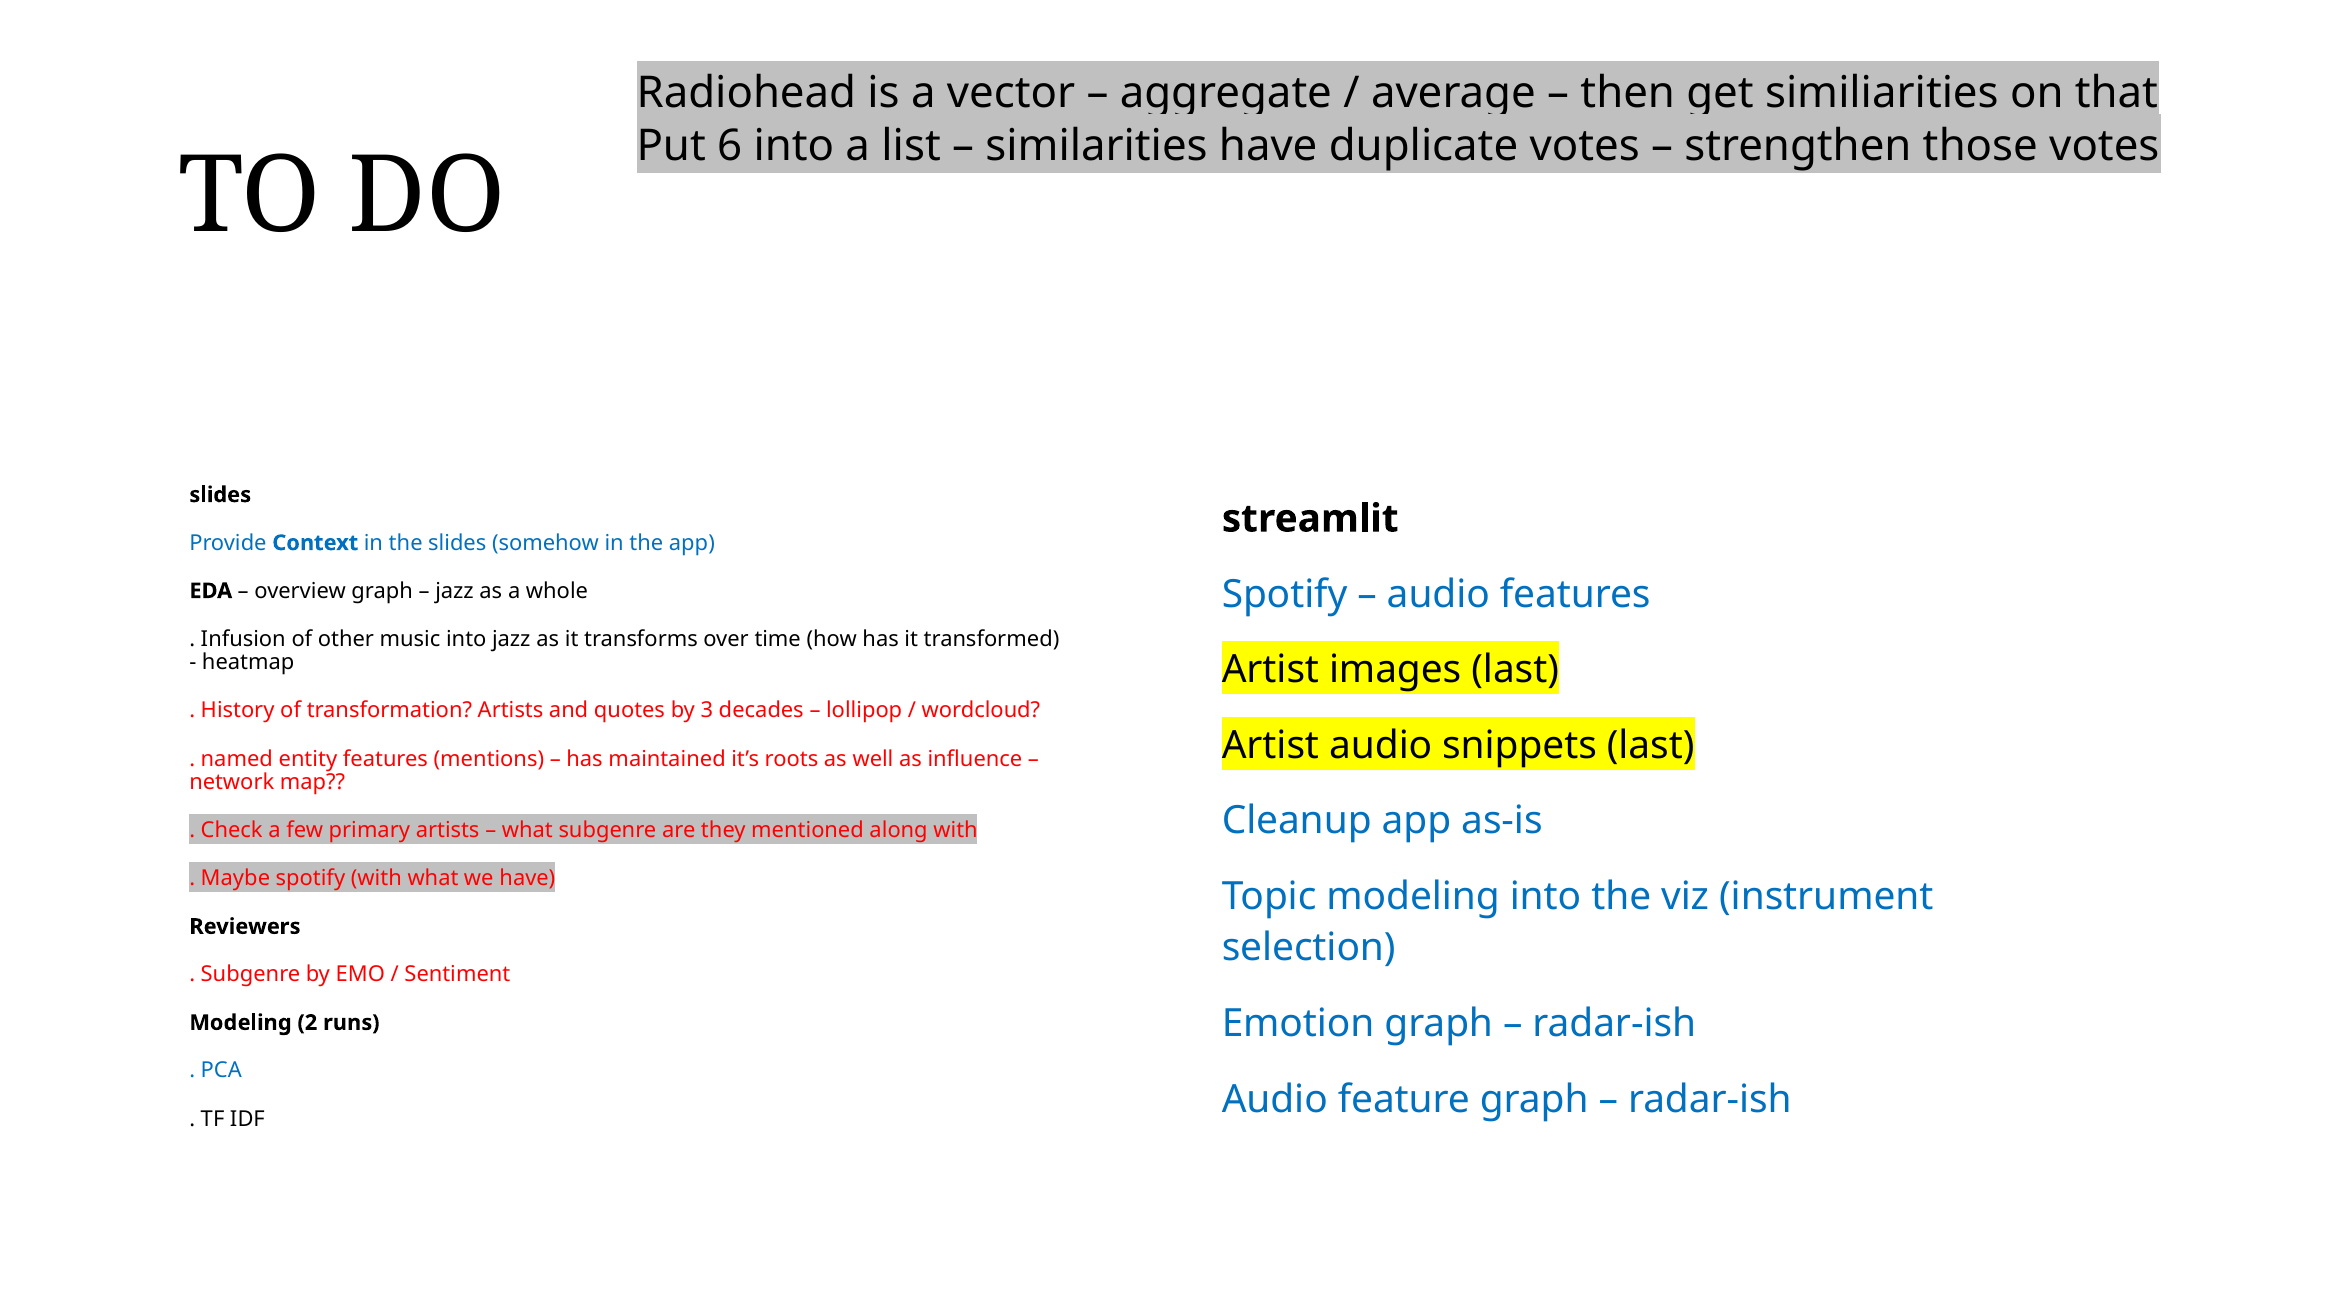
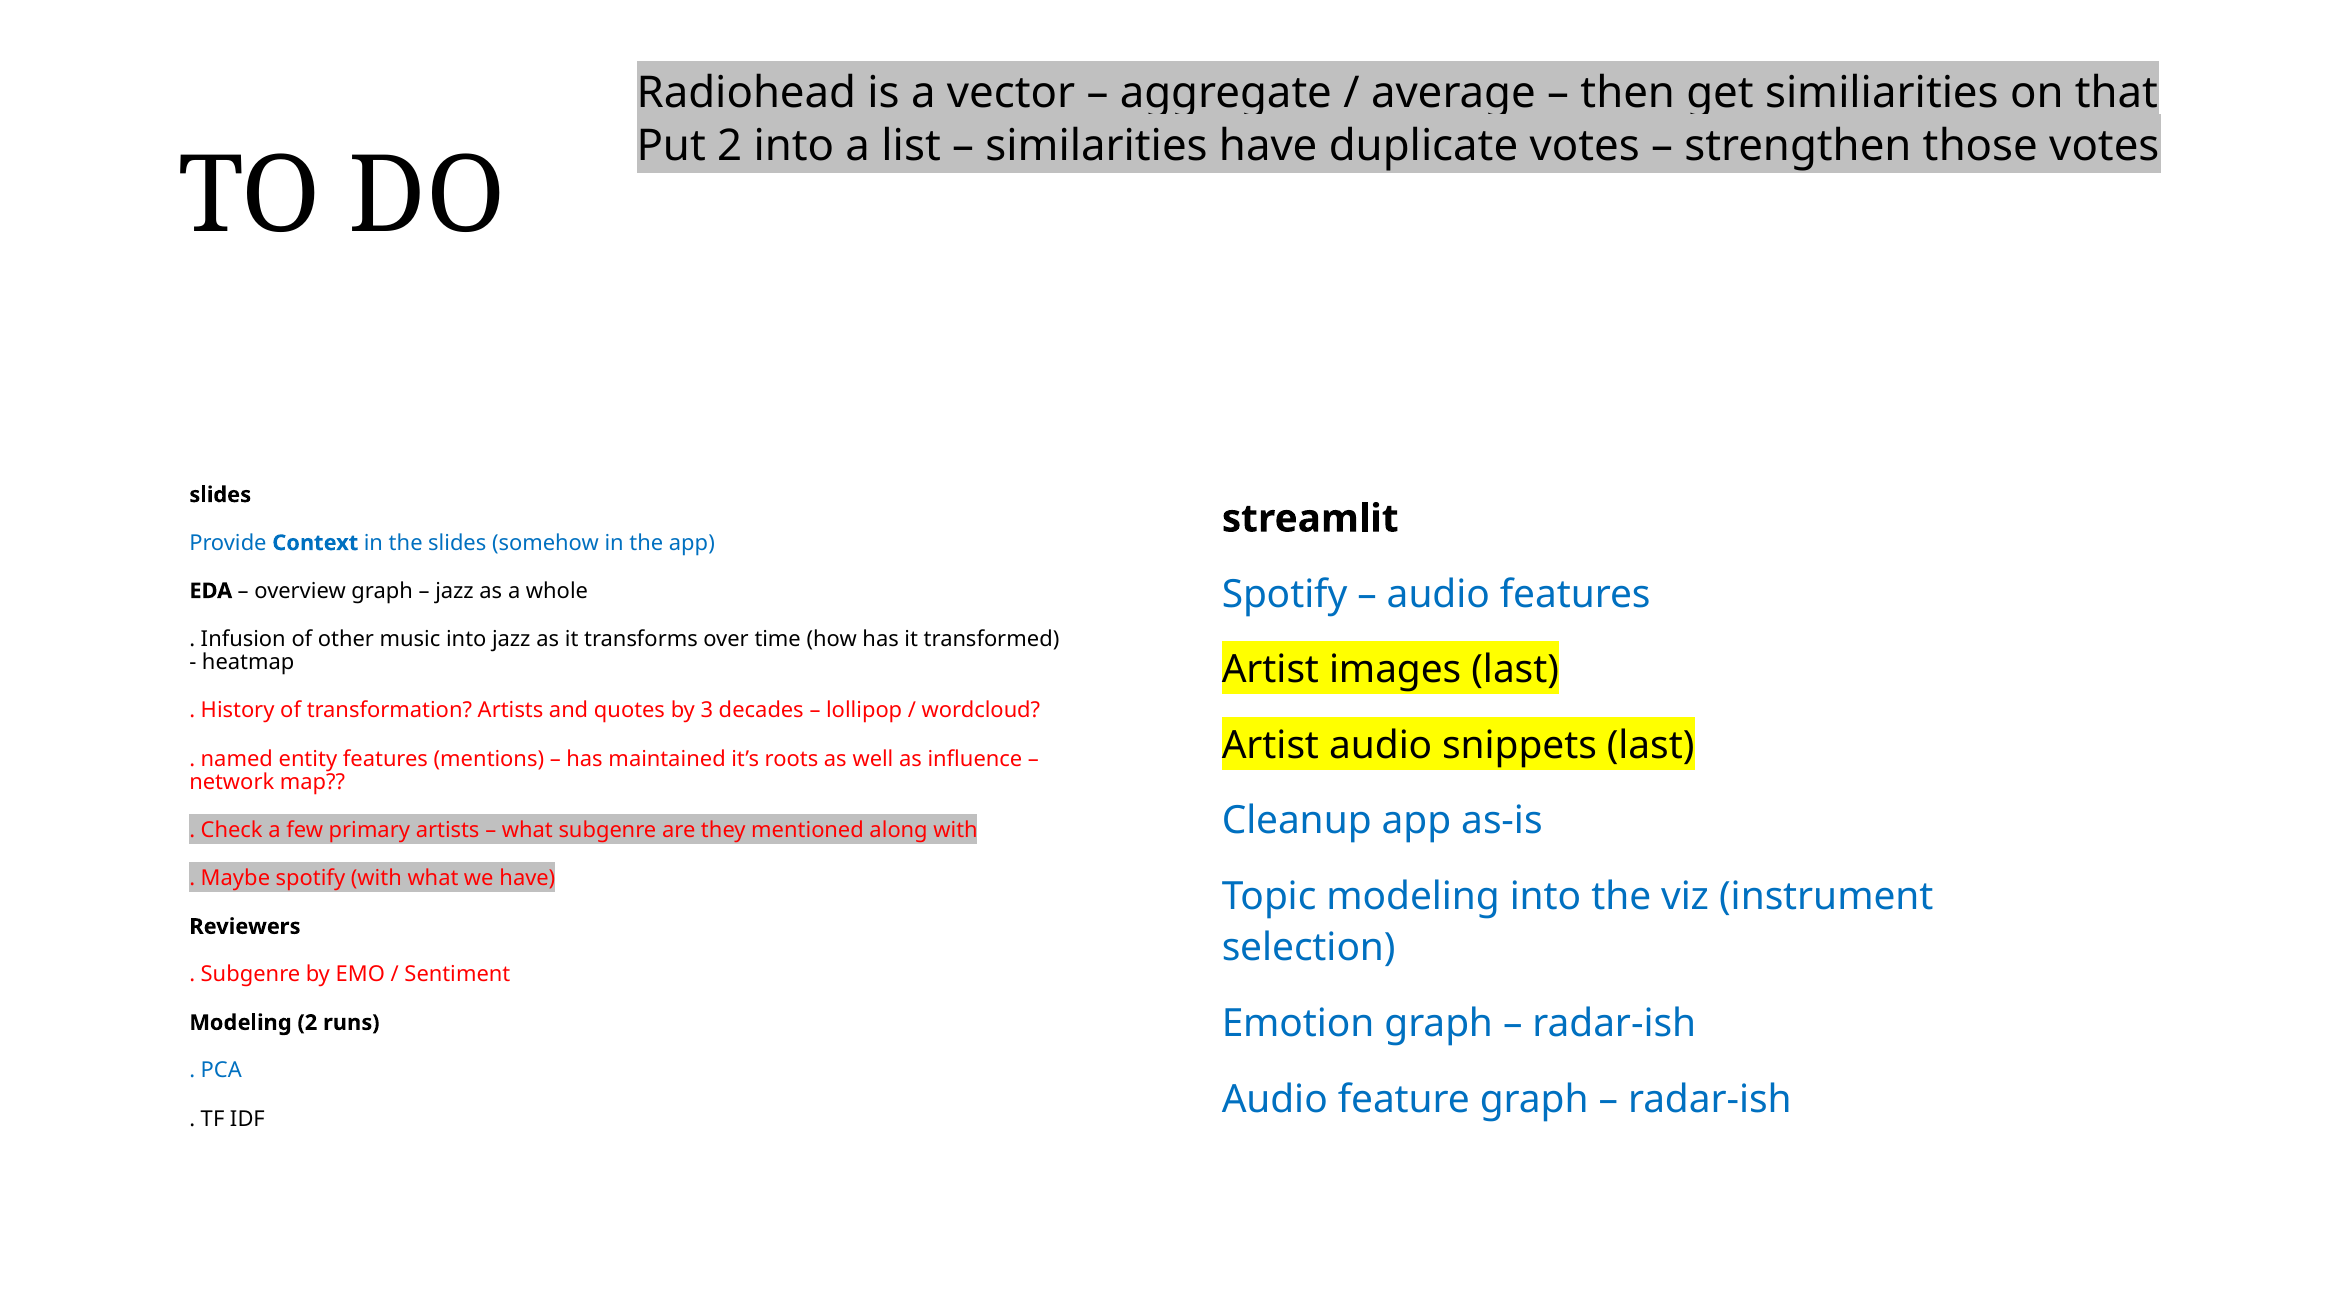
Put 6: 6 -> 2 (730, 146)
